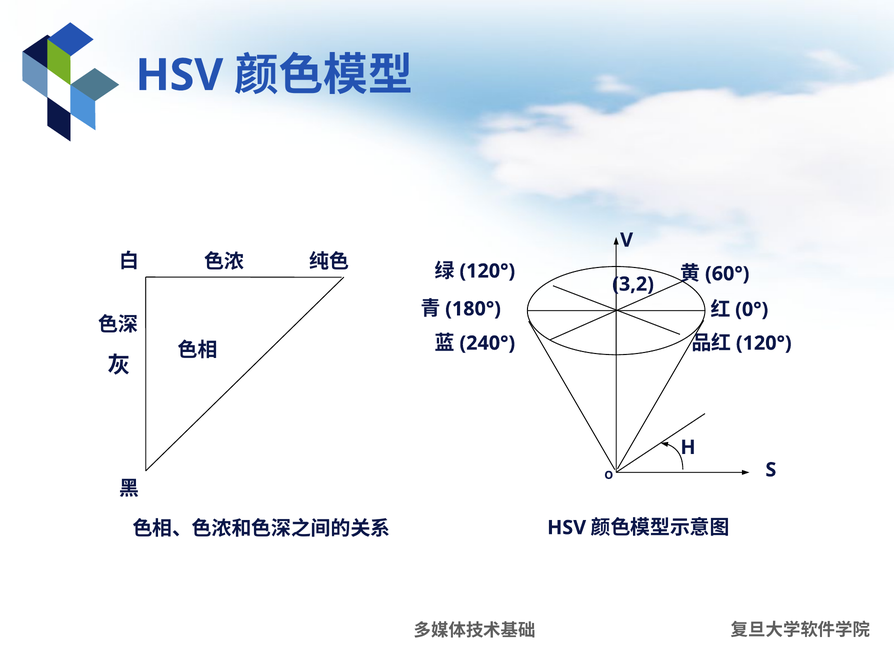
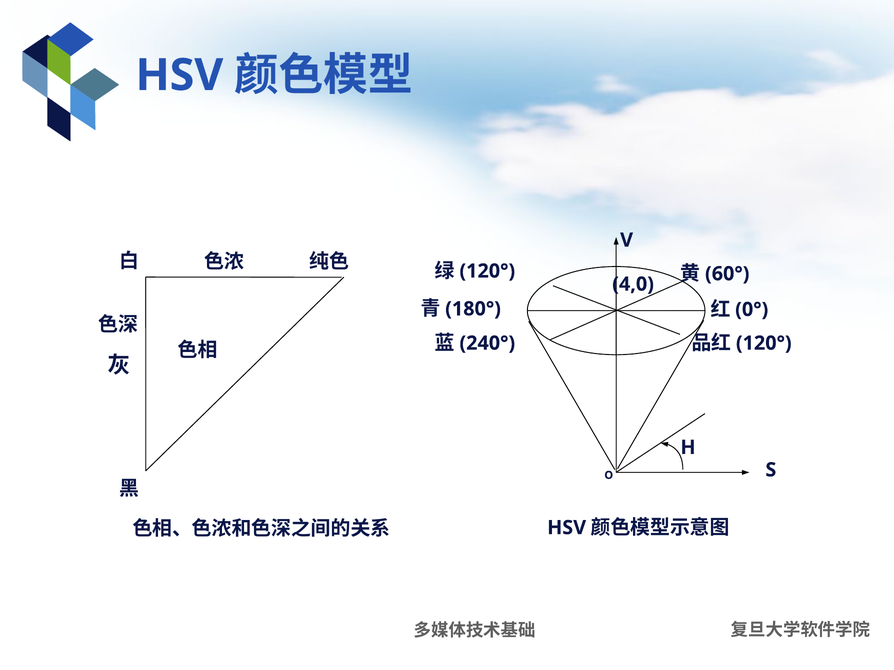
3,2: 3,2 -> 4,0 (633, 284)
